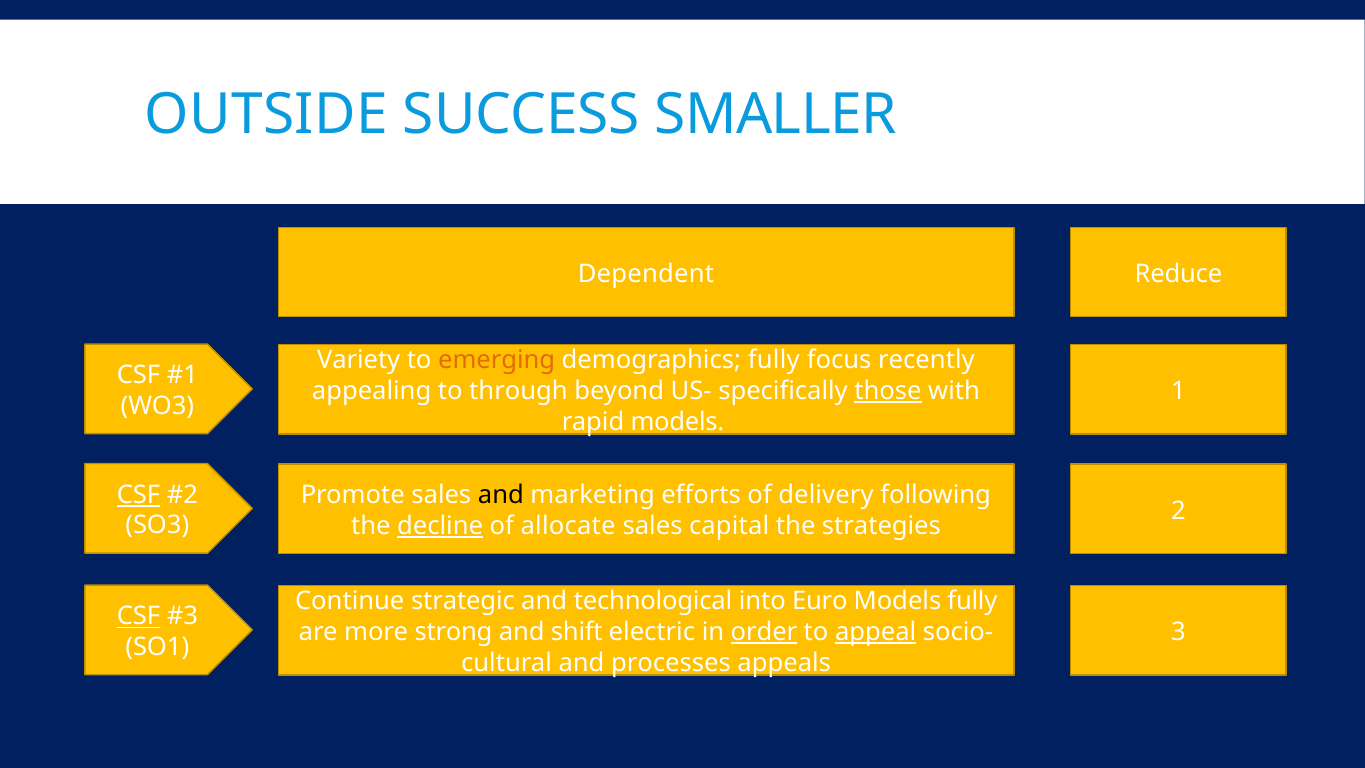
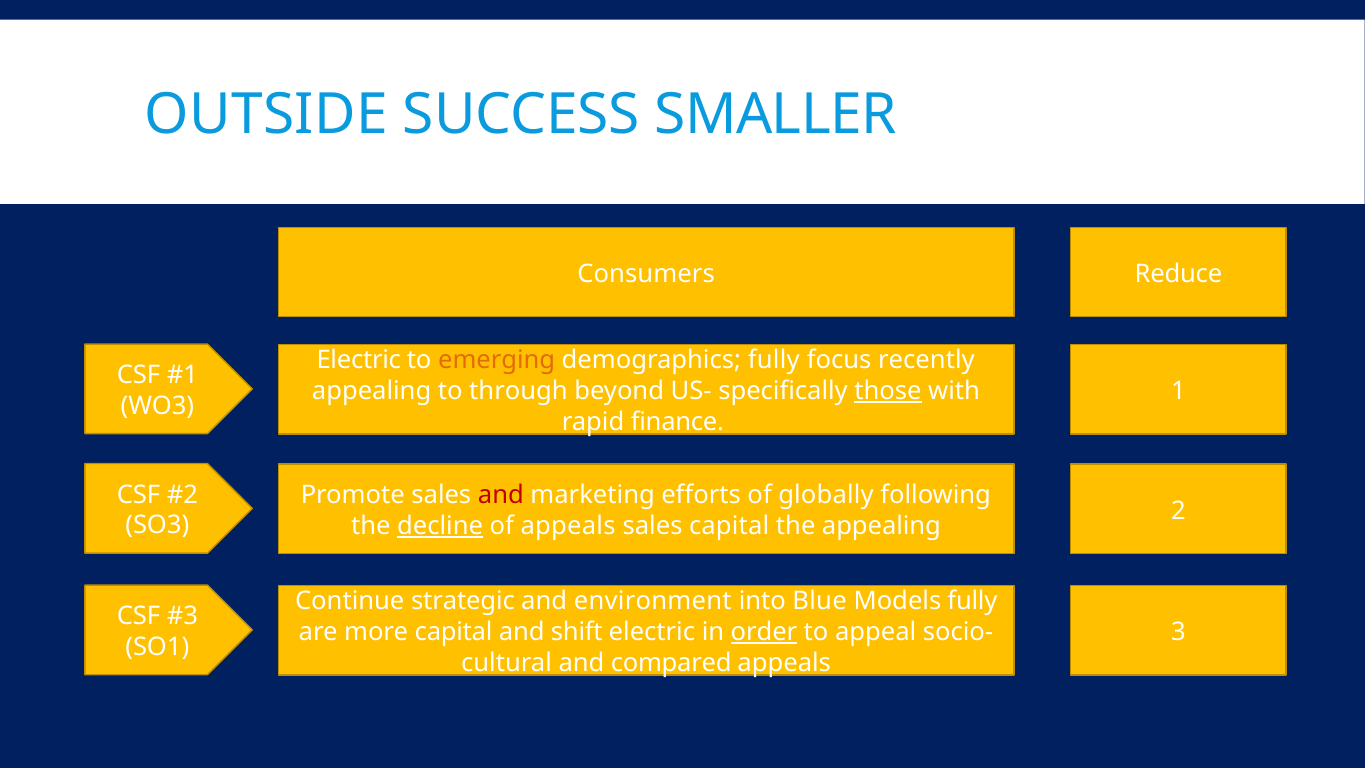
Dependent: Dependent -> Consumers (646, 274)
Variety: Variety -> Electric (359, 360)
rapid models: models -> finance (677, 422)
CSF underline: present -> none (139, 495)
and colour: black -> red (501, 495)
delivery: delivery -> globally (826, 495)
of allocate: allocate -> appeals (568, 526)
the strategies: strategies -> appealing (881, 526)
technological: technological -> environment (653, 601)
Euro: Euro -> Blue (820, 601)
CSF underline: present -> none (139, 616)
more strong: strong -> capital (454, 632)
appeal underline: present -> none (876, 632)
processes: processes -> compared (671, 663)
